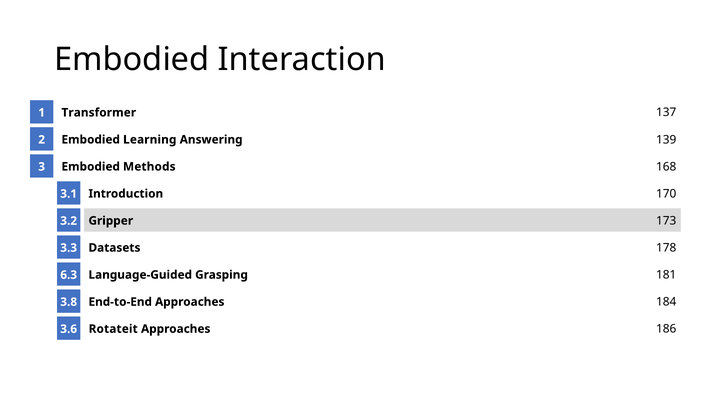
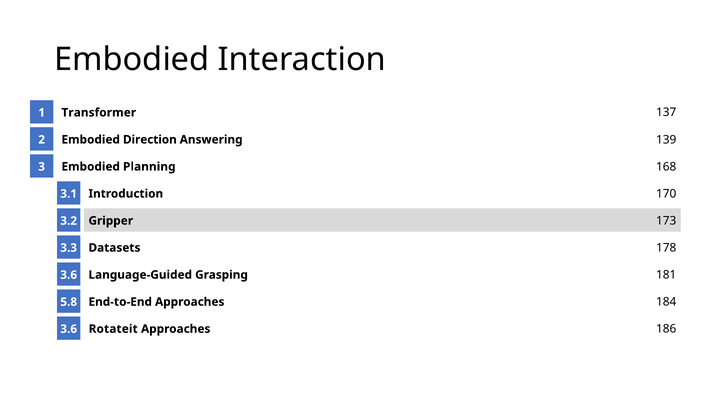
Learning: Learning -> Direction (150, 140)
Methods: Methods -> Planning (149, 167)
6.3: 6.3 -> 3.6 (69, 275)
3.8: 3.8 -> 5.8 (69, 302)
